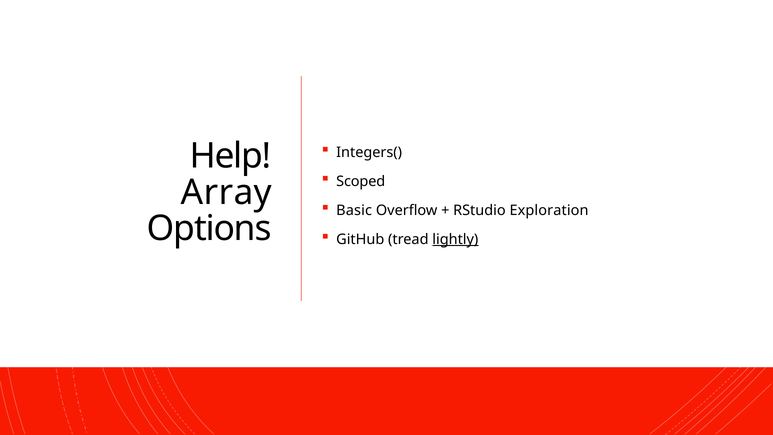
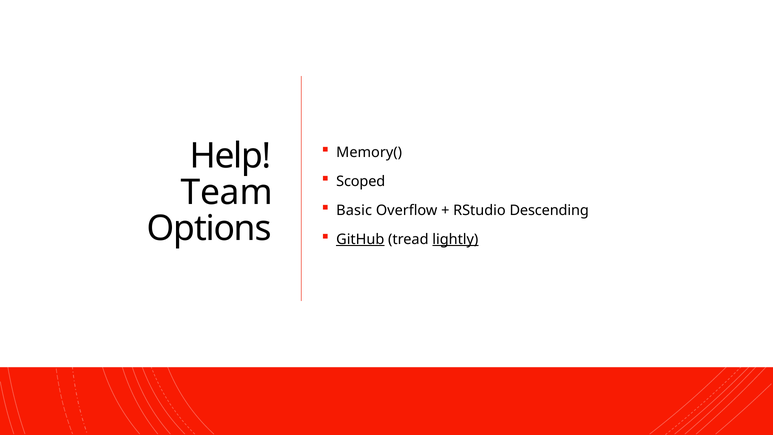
Integers(: Integers( -> Memory( (369, 152)
Array: Array -> Team (227, 192)
Exploration: Exploration -> Descending (549, 210)
GitHub underline: none -> present (360, 239)
